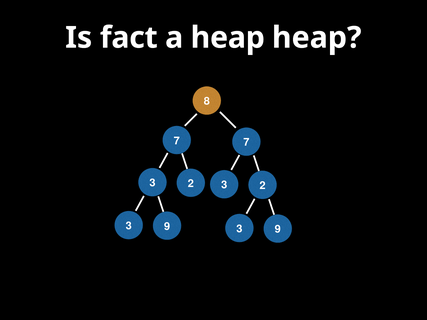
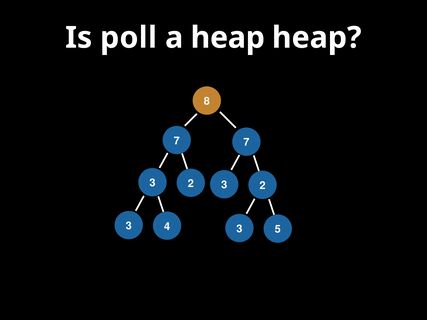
fact: fact -> poll (129, 38)
9: 9 -> 4 (167, 227)
9: 9 -> 5 (278, 230)
